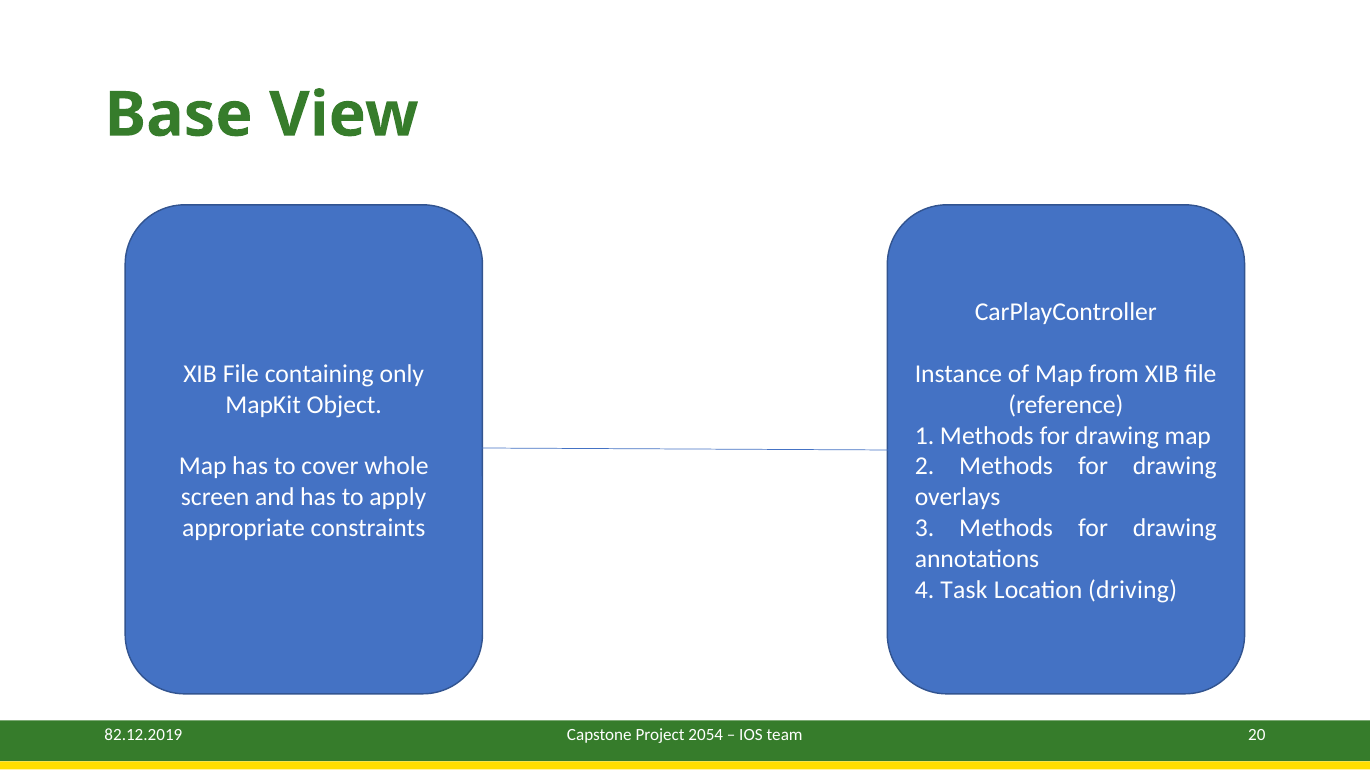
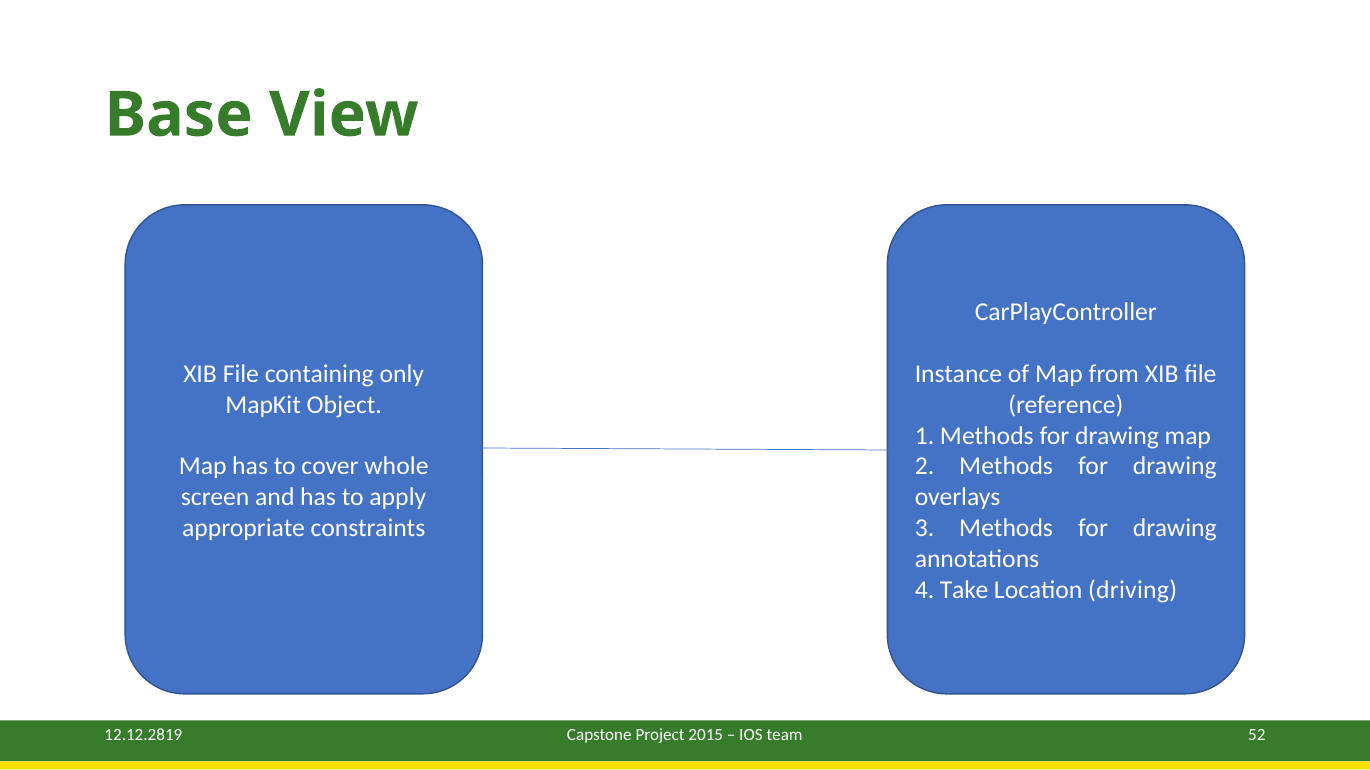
Task: Task -> Take (964, 590)
82.12.2019: 82.12.2019 -> 12.12.2819 (143, 736)
2054: 2054 -> 2015 (706, 736)
20: 20 -> 52 (1257, 736)
